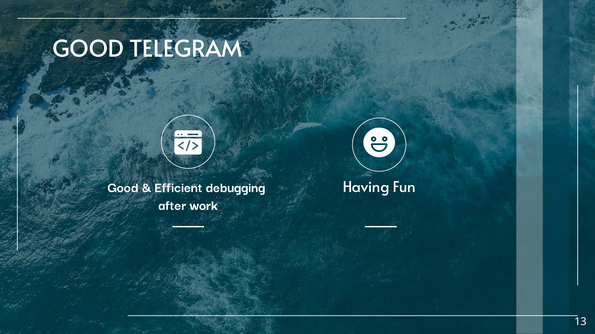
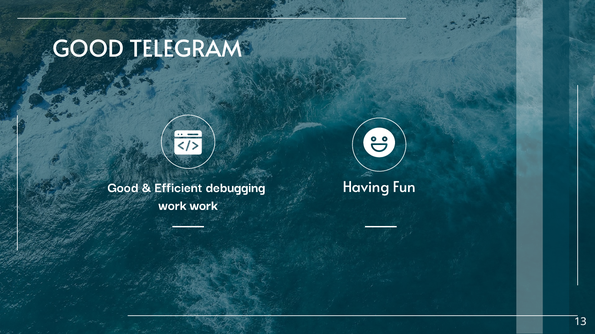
after: after -> work (172, 205)
